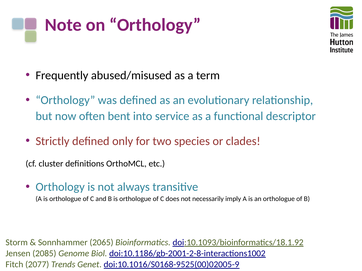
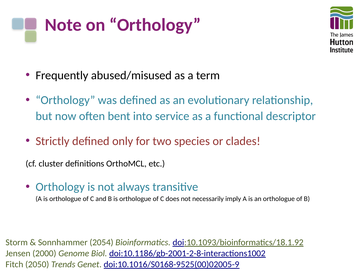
2065: 2065 -> 2054 (101, 243)
2085: 2085 -> 2000 (44, 254)
2077: 2077 -> 2050 (37, 265)
